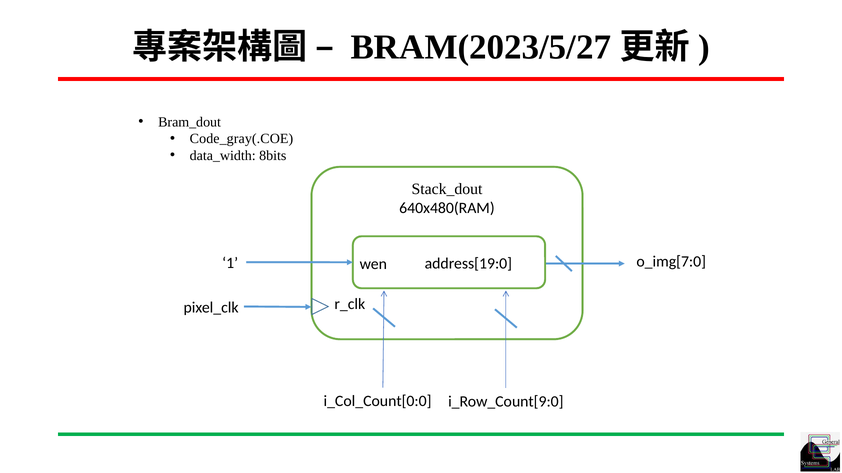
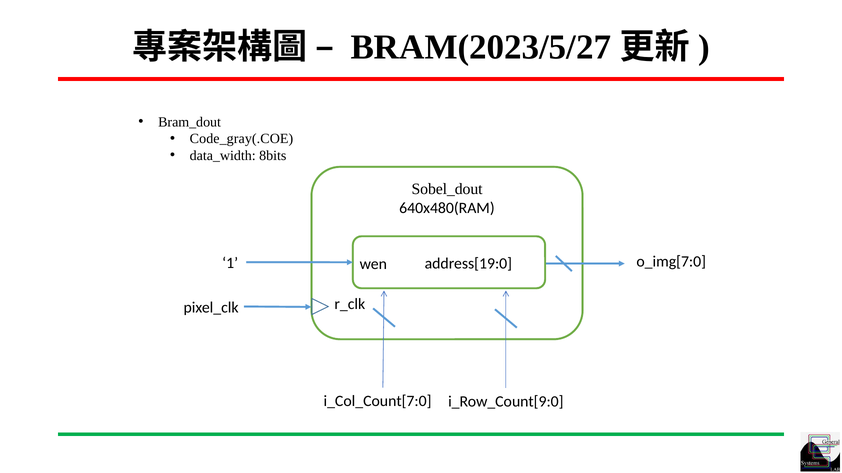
Stack_dout: Stack_dout -> Sobel_dout (447, 189)
i_Col_Count[0:0: i_Col_Count[0:0 -> i_Col_Count[7:0 (378, 402)
